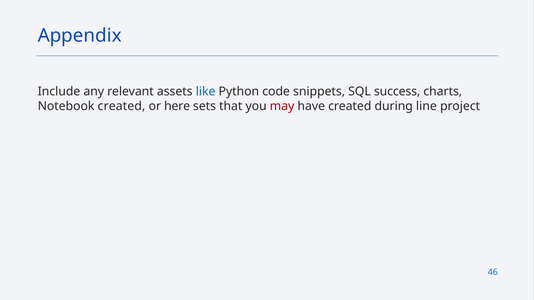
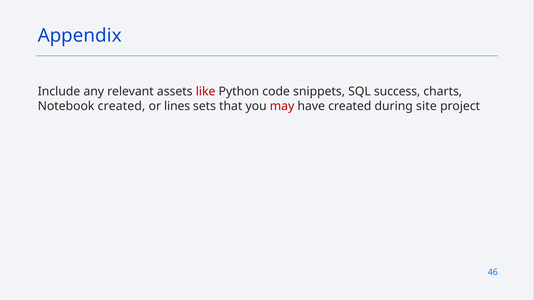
like colour: blue -> red (206, 92)
here: here -> lines (177, 106)
line: line -> site (426, 106)
